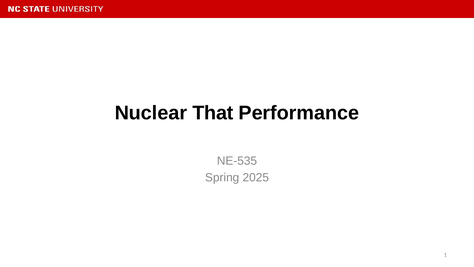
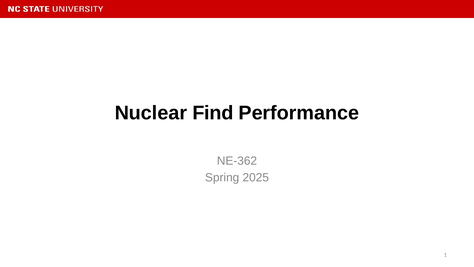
That: That -> Find (213, 113)
NE-535: NE-535 -> NE-362 (237, 161)
